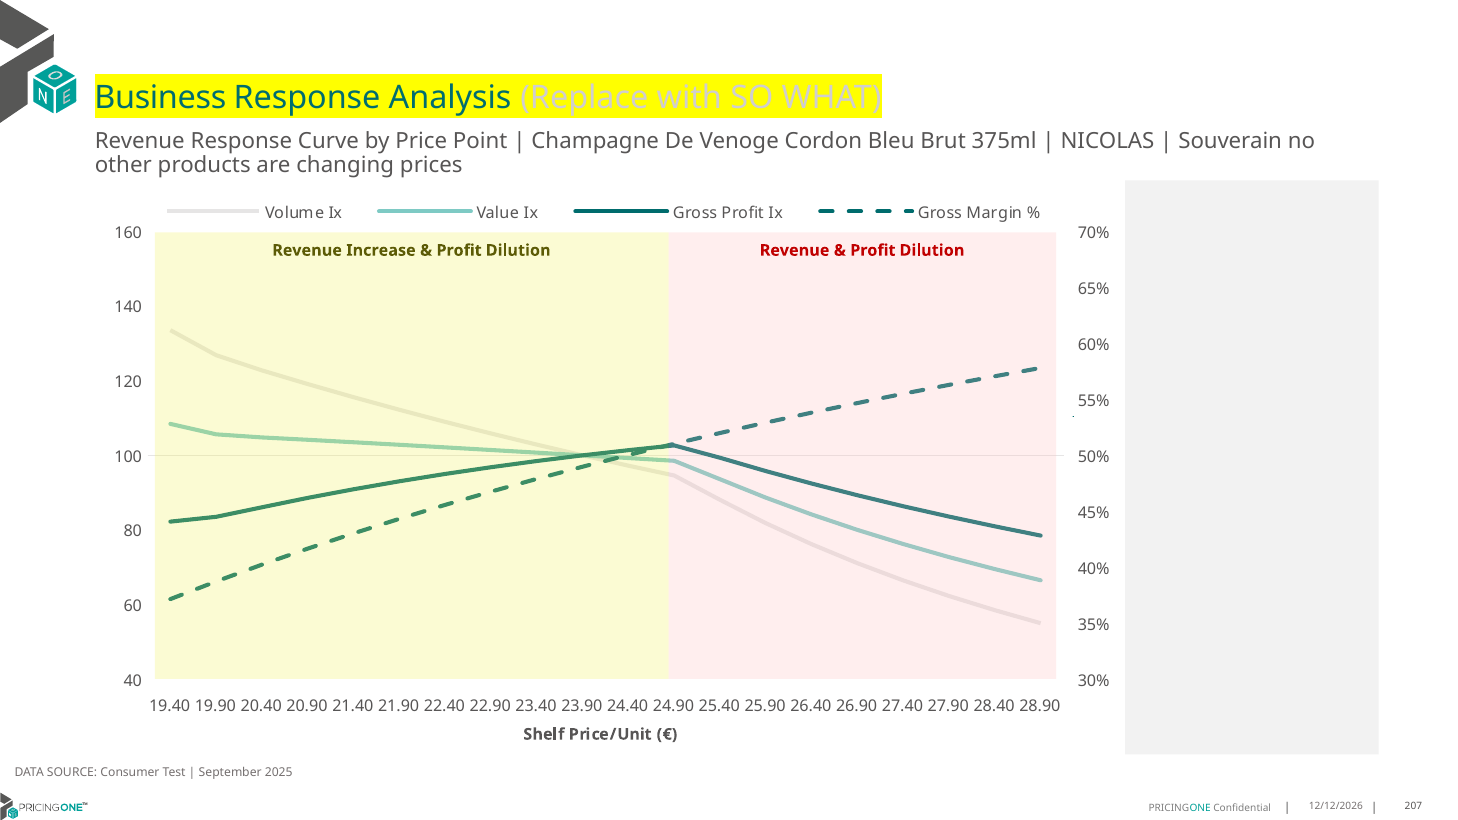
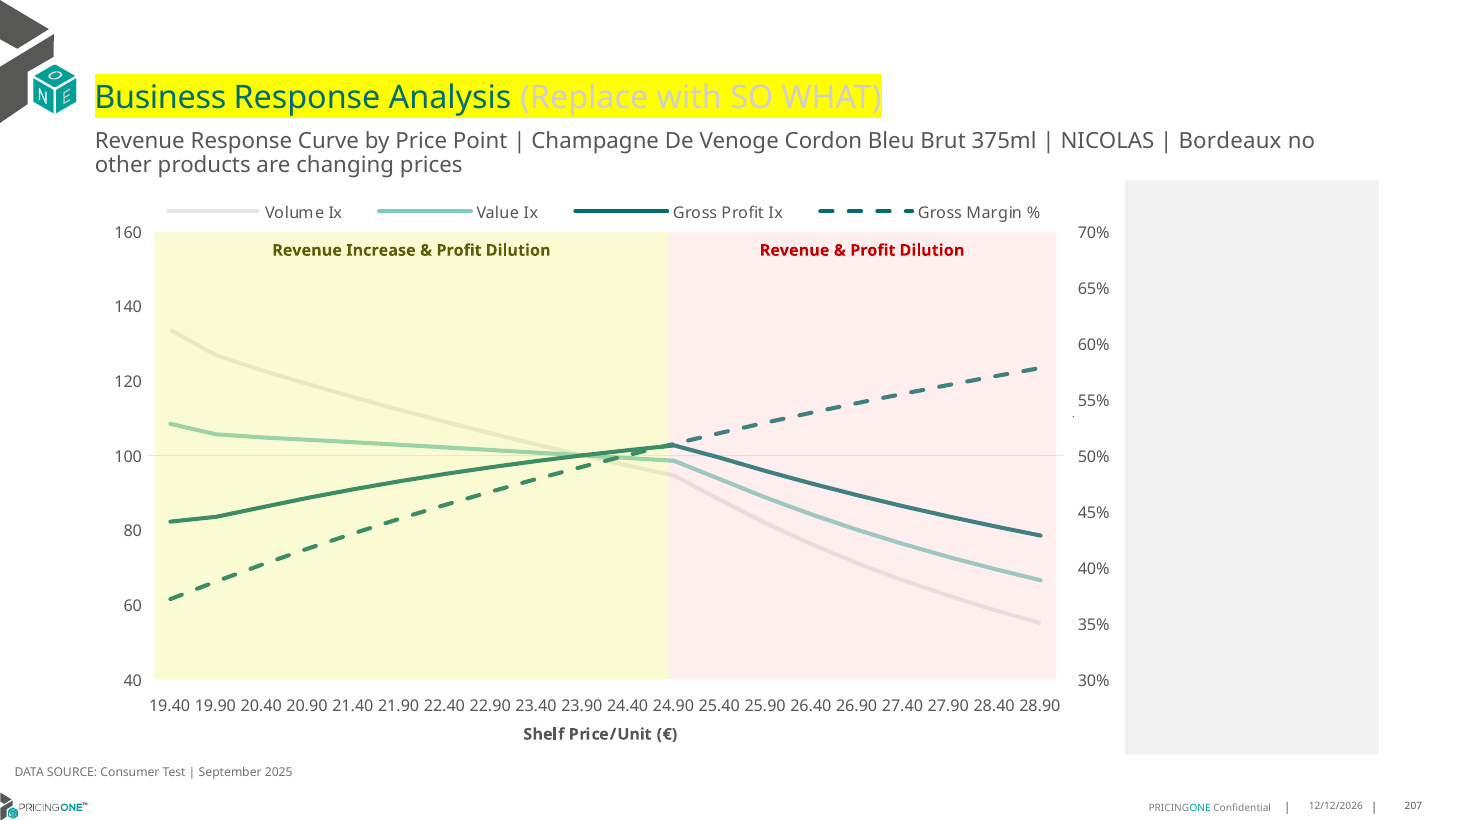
Souverain: Souverain -> Bordeaux (1230, 141)
